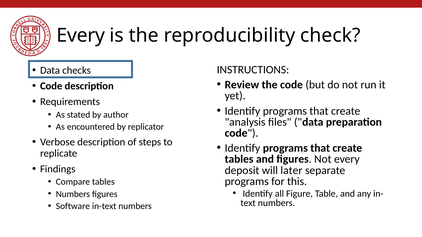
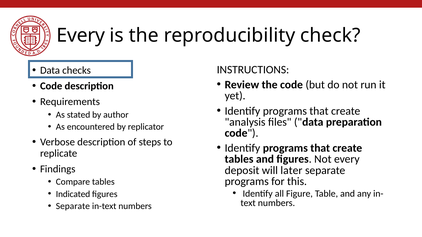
Numbers: Numbers -> Indicated (73, 194)
Software: Software -> Separate (73, 206)
